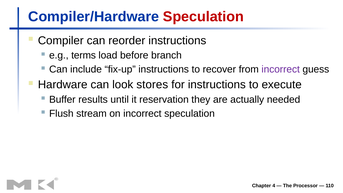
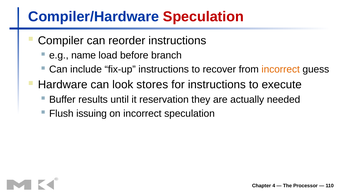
terms: terms -> name (84, 55)
incorrect colour: purple -> orange (281, 69)
stream: stream -> issuing (92, 113)
